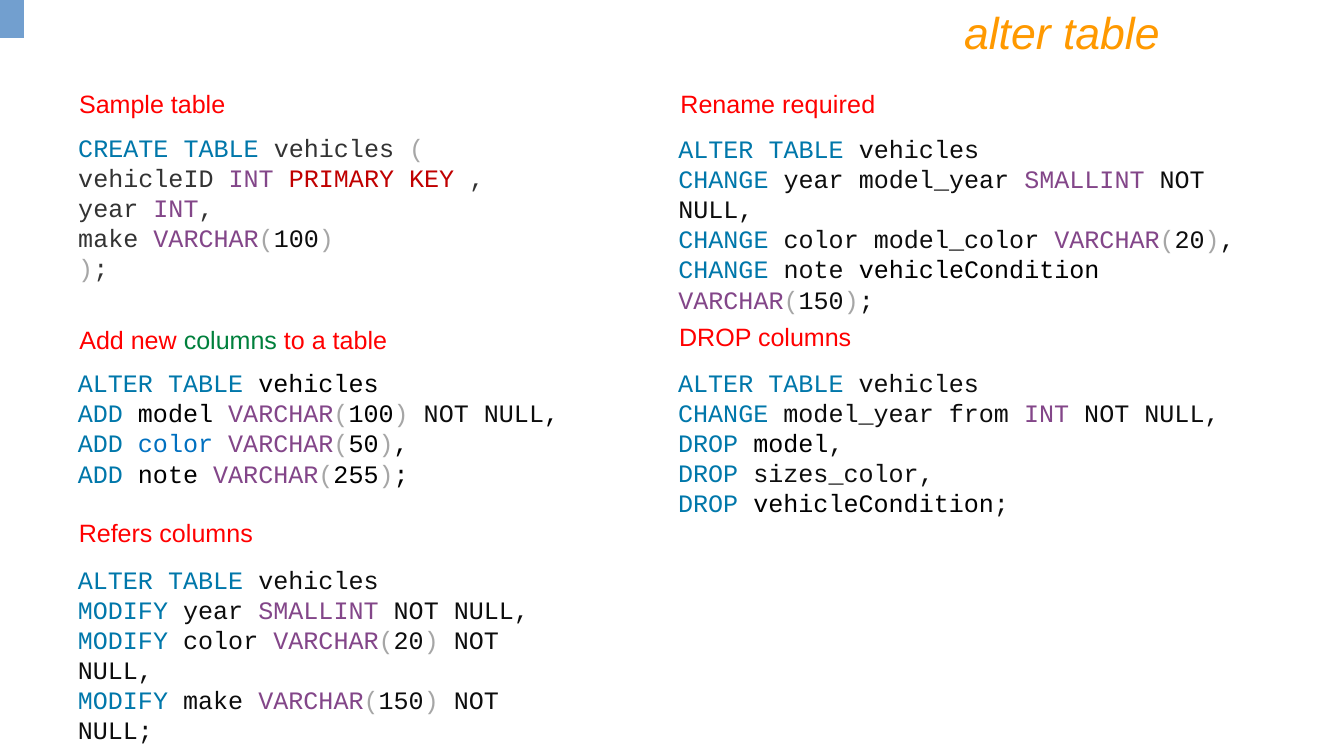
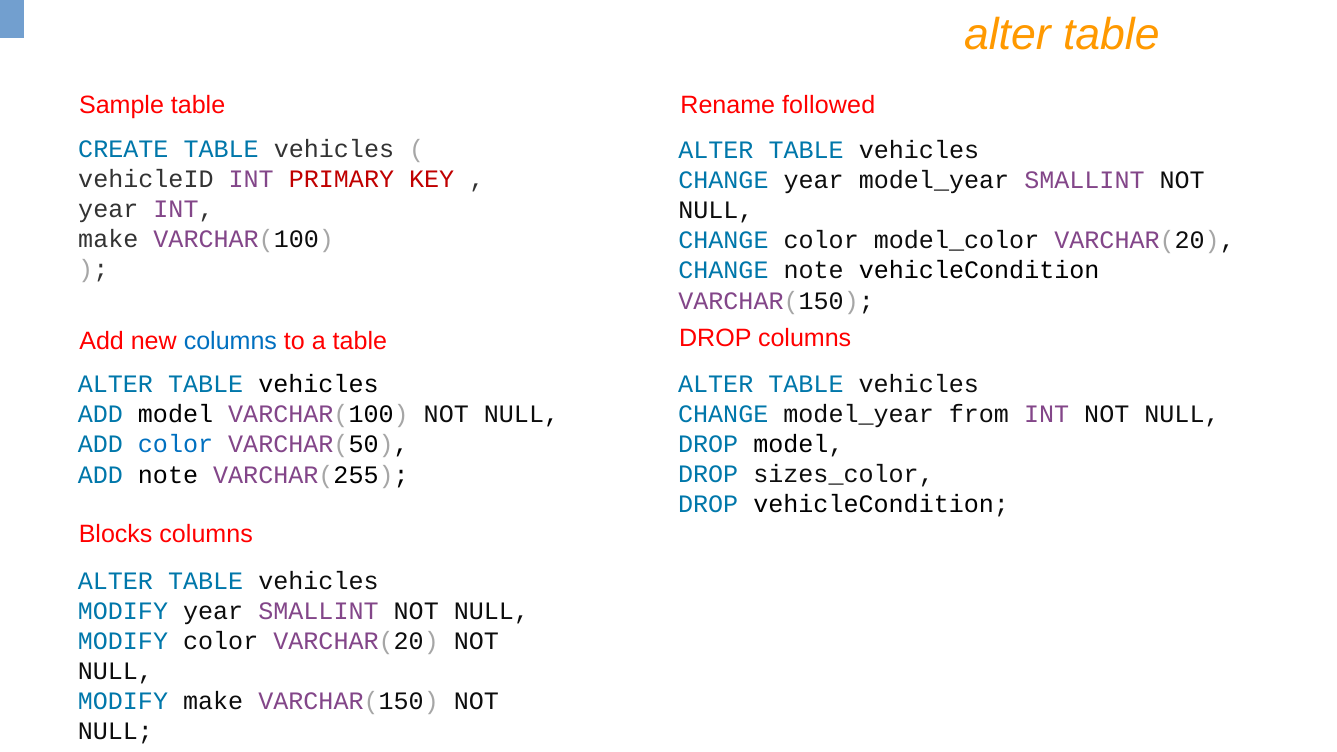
required: required -> followed (829, 106)
columns colour: green -> blue (230, 341)
Refers: Refers -> Blocks (116, 535)
